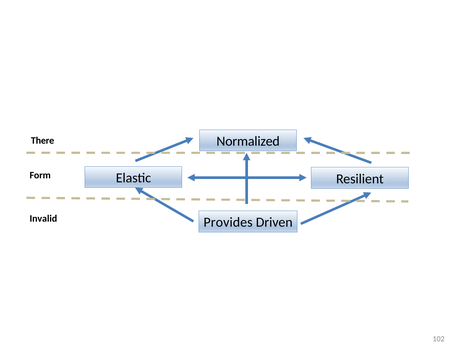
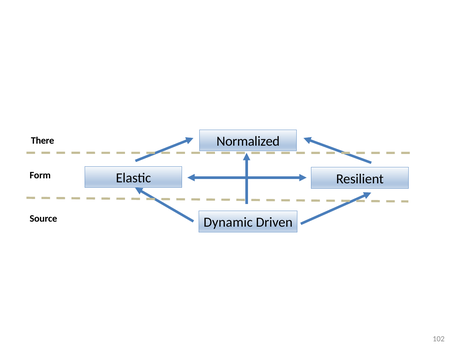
Invalid: Invalid -> Source (43, 218)
Provides: Provides -> Dynamic (228, 222)
